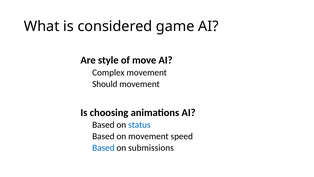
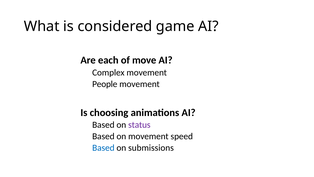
style: style -> each (108, 60)
Should: Should -> People (105, 84)
status colour: blue -> purple (139, 125)
